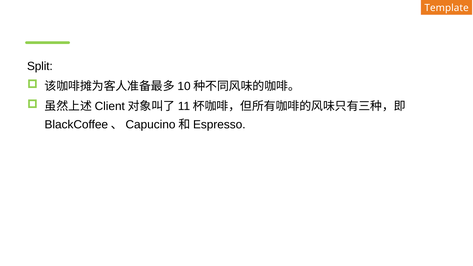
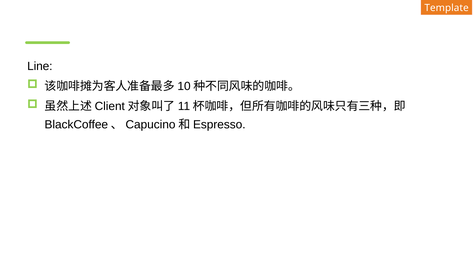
Split: Split -> Line (40, 66)
